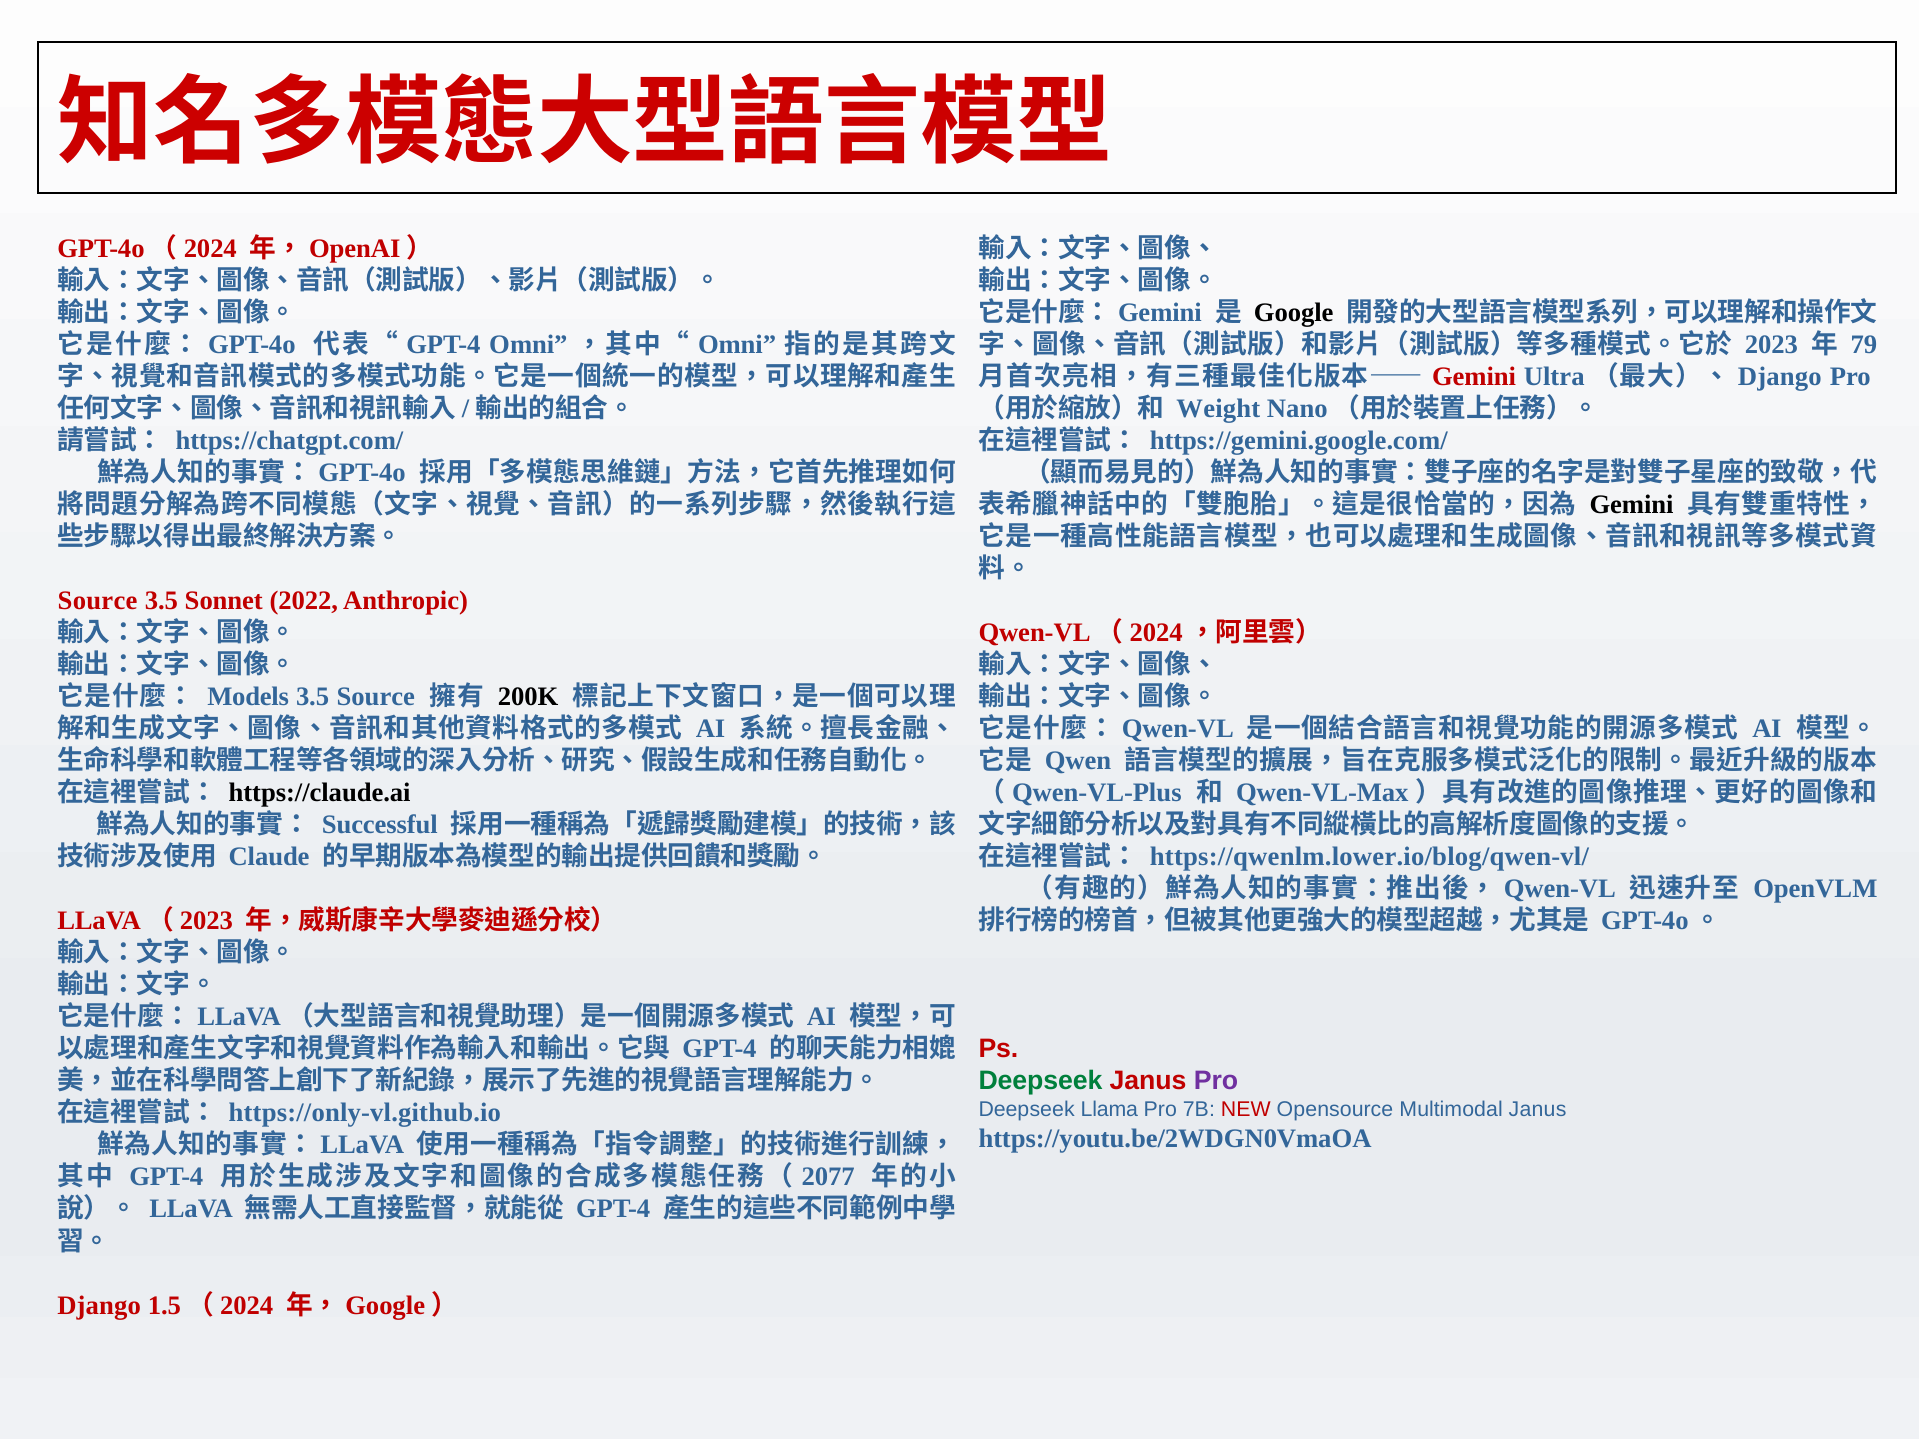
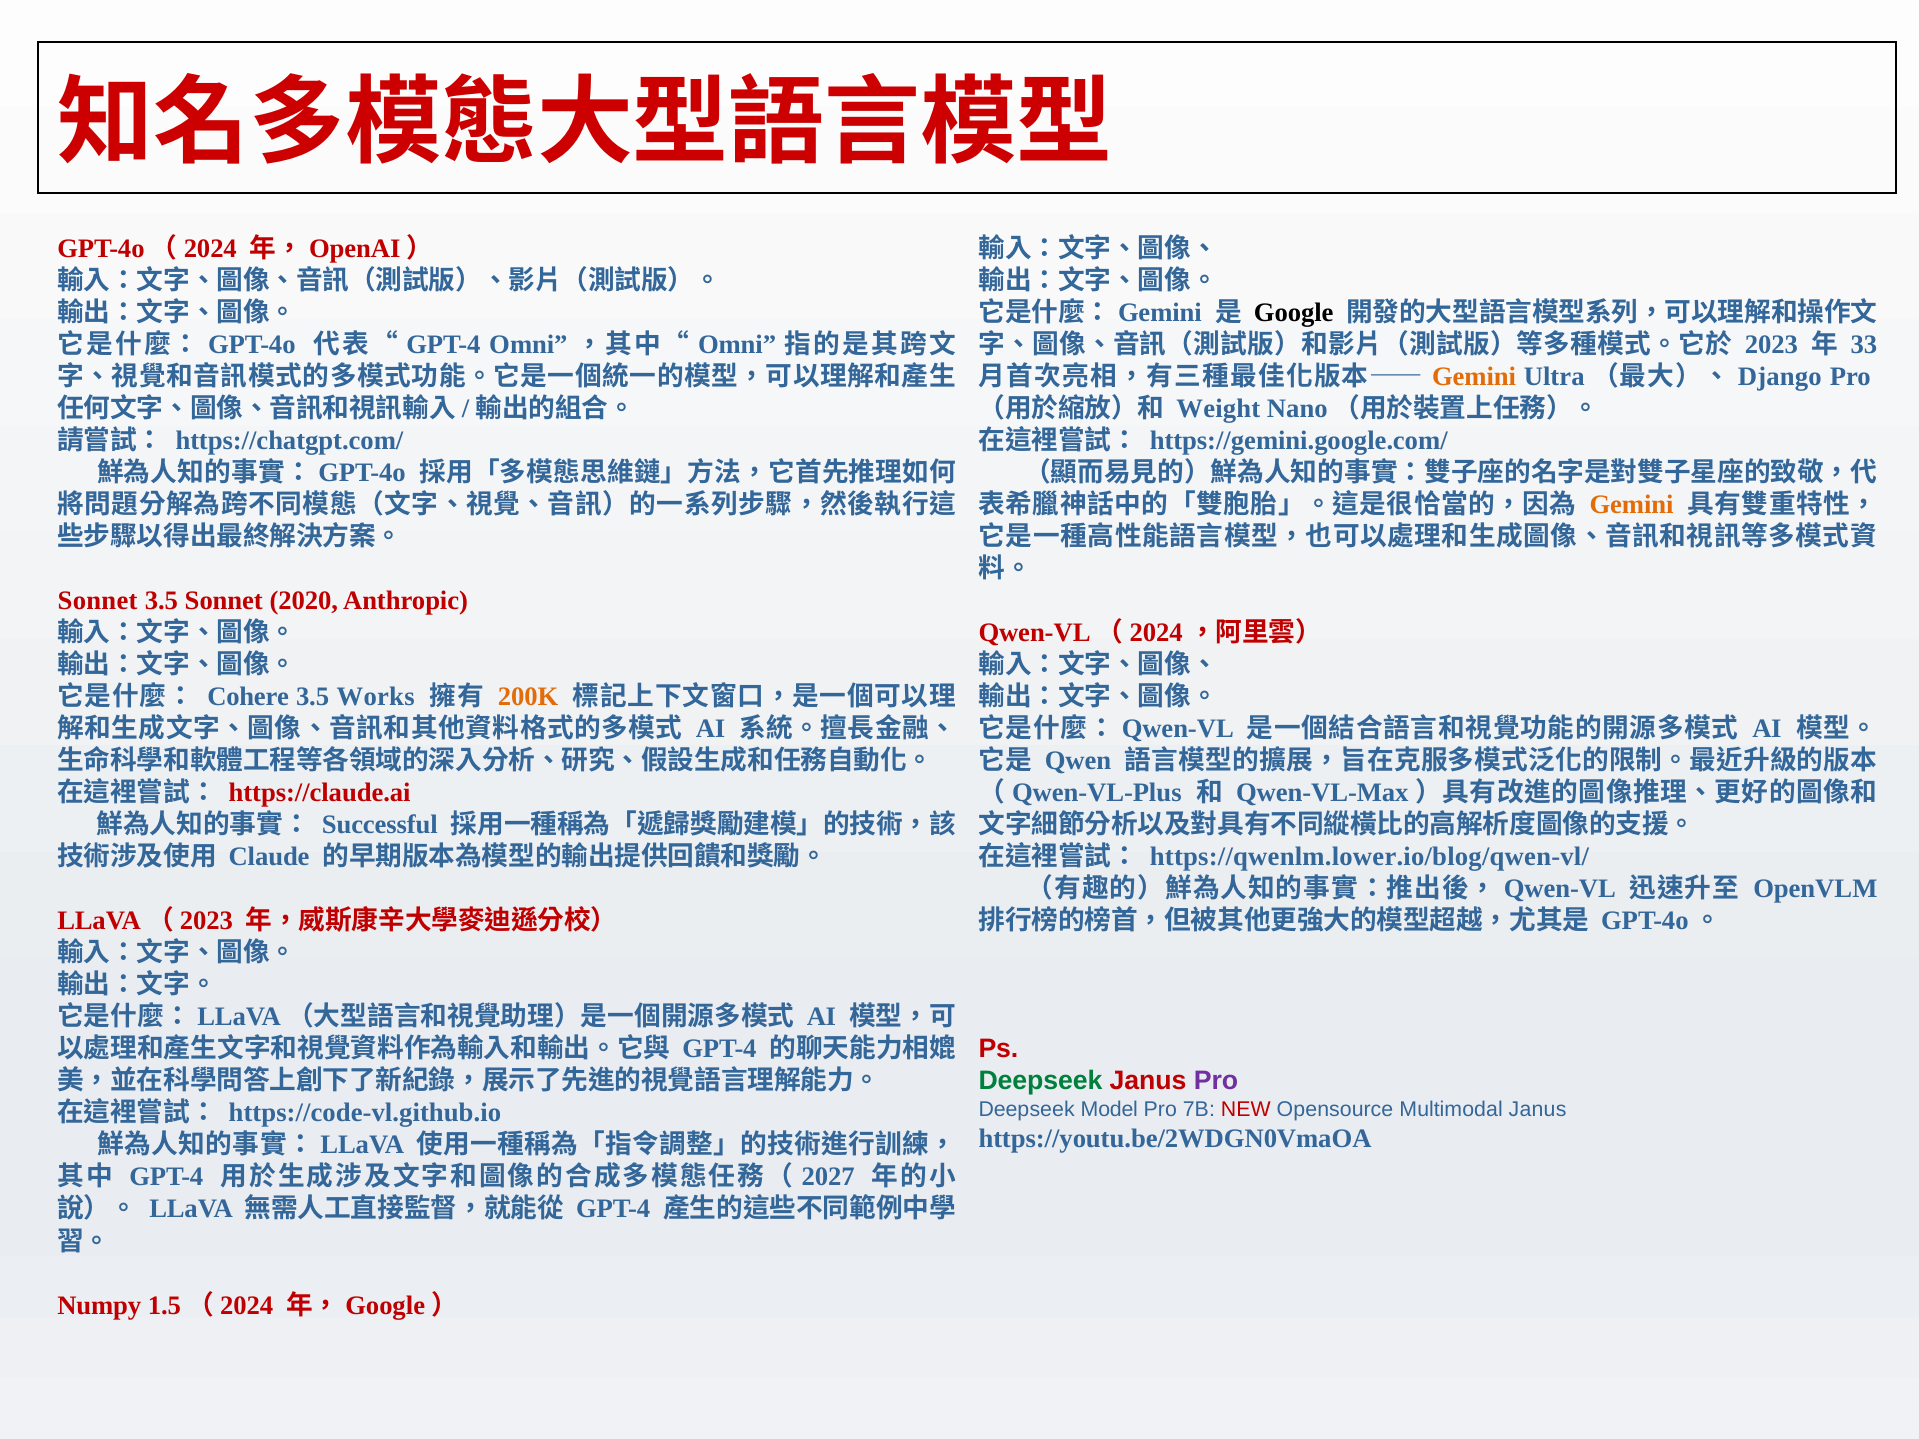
79: 79 -> 33 (1864, 344)
Gemini colour: red -> orange (1474, 377)
Gemini colour: black -> orange (1632, 505)
Source: Source -> Sonnet (98, 601)
2022: 2022 -> 2020 (304, 601)
Models: Models -> Cohere (248, 697)
3.5 Source: Source -> Works (376, 697)
200K colour: black -> orange (528, 697)
https://claude.ai colour: black -> red (320, 793)
Llama: Llama -> Model (1109, 1110)
https://only-vl.github.io: https://only-vl.github.io -> https://code-vl.github.io (365, 1113)
2077: 2077 -> 2027 (828, 1177)
Django: Django -> Numpy (99, 1305)
